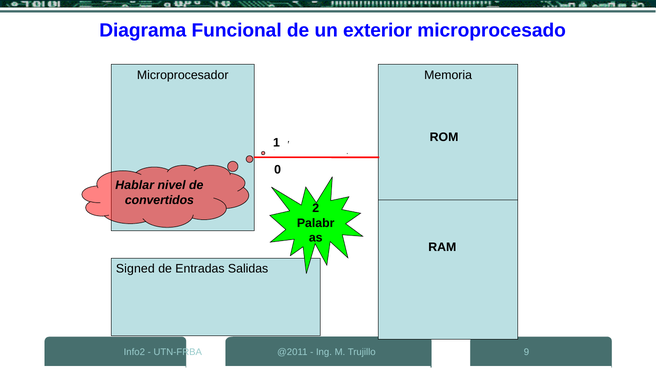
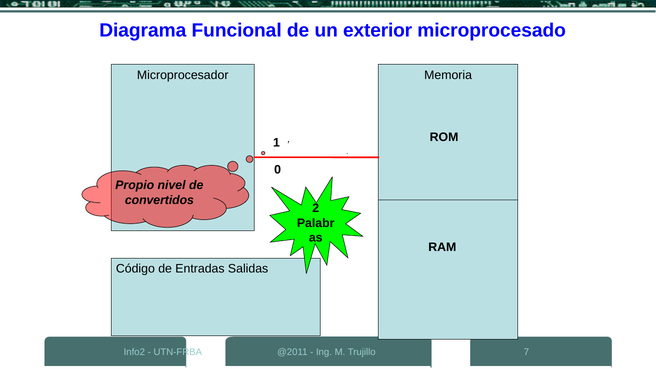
Hablar: Hablar -> Propio (135, 185)
Signed: Signed -> Código (135, 269)
9: 9 -> 7 (527, 352)
